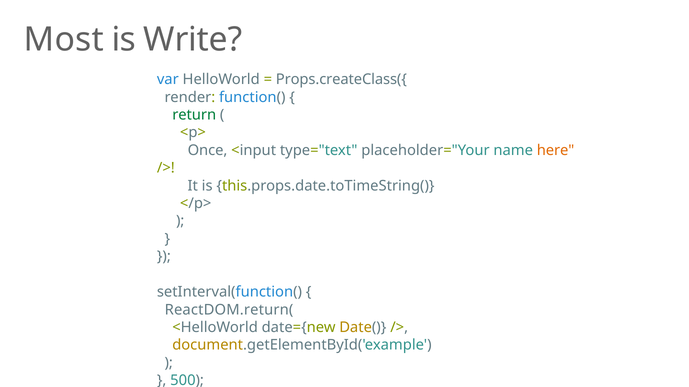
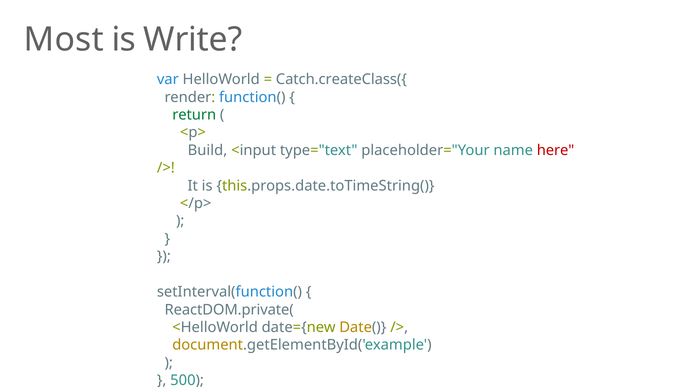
Props.createClass({: Props.createClass({ -> Catch.createClass({ (341, 80)
Once: Once -> Build (207, 150)
here colour: orange -> red (556, 150)
ReactDOM.return(: ReactDOM.return( -> ReactDOM.private( (229, 310)
